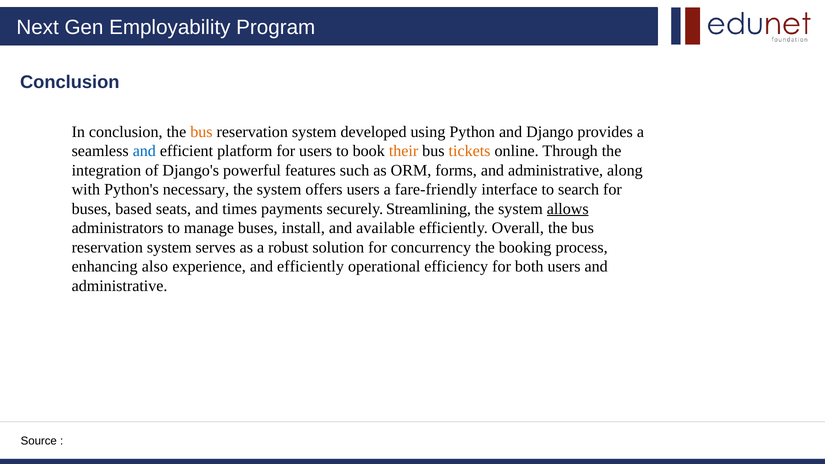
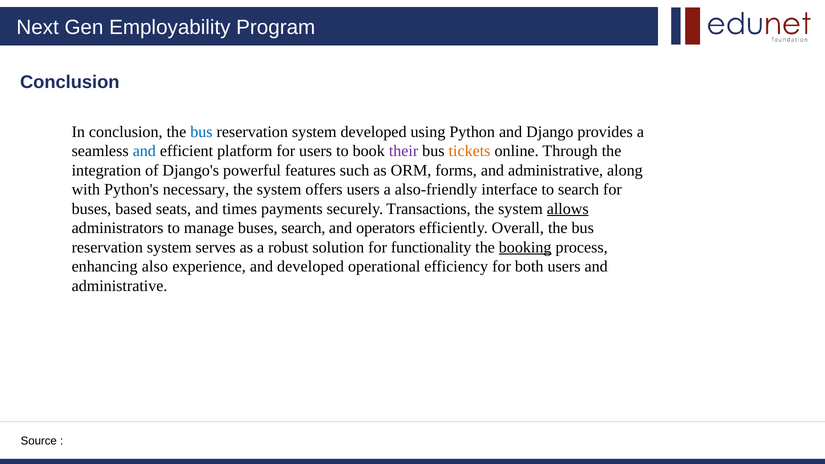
bus colour: orange -> blue (201, 132)
their colour: orange -> purple (404, 151)
fare-friendly: fare-friendly -> also-friendly (436, 190)
Streamlining: Streamlining -> Transactions (428, 209)
buses install: install -> search (303, 228)
available: available -> operators (386, 228)
concurrency: concurrency -> functionality (431, 247)
booking underline: none -> present (525, 247)
and efficiently: efficiently -> developed (311, 267)
